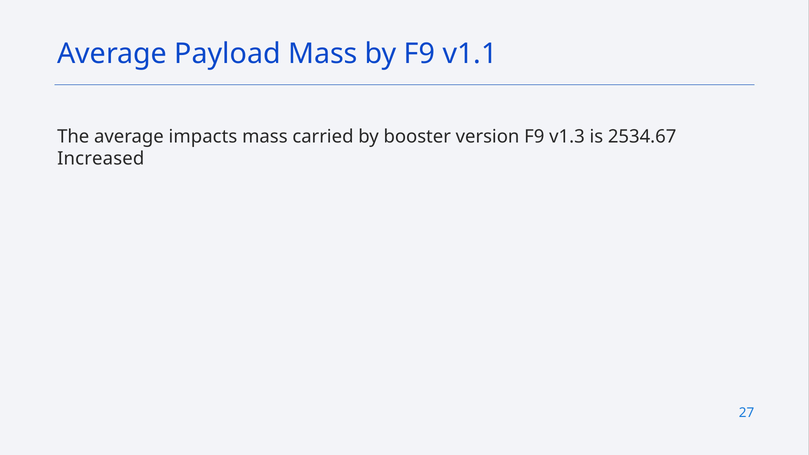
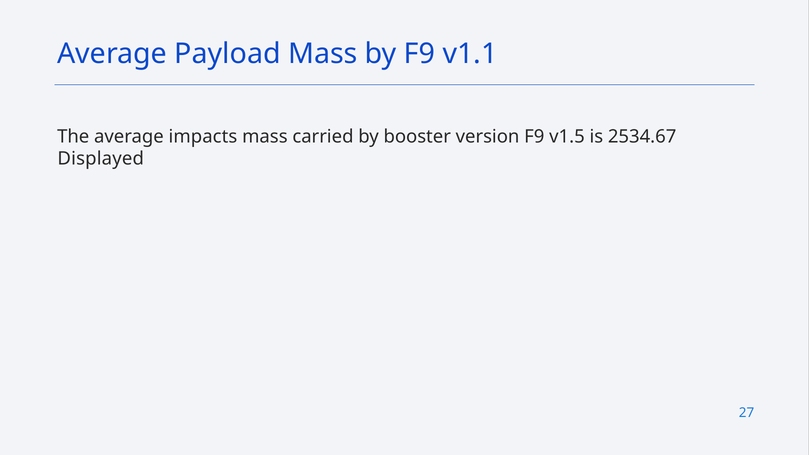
v1.3: v1.3 -> v1.5 (567, 137)
Increased: Increased -> Displayed (101, 159)
